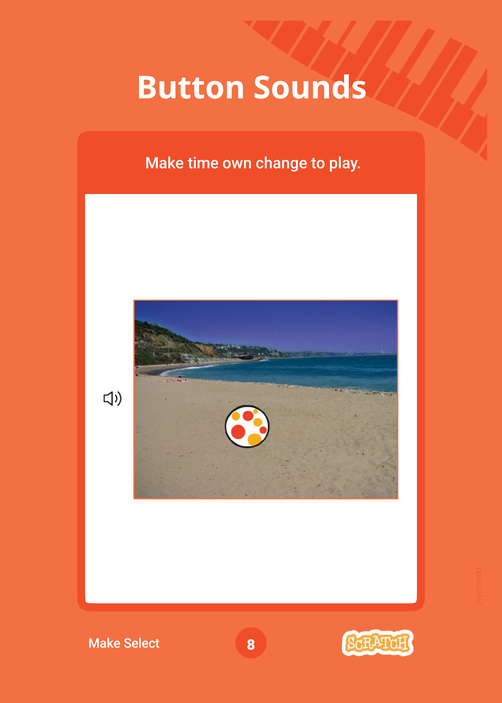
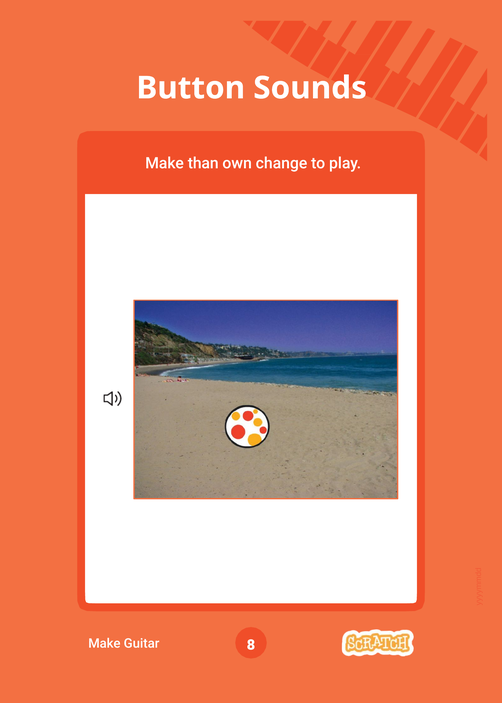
time: time -> than (203, 163)
Select: Select -> Guitar (142, 643)
